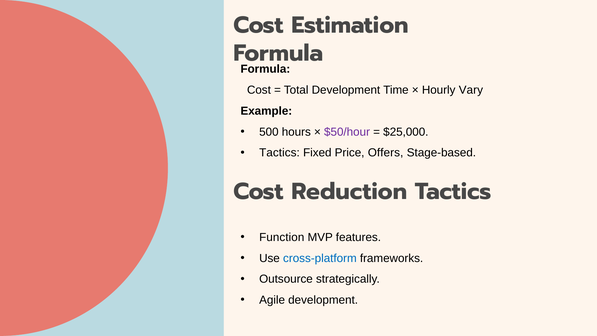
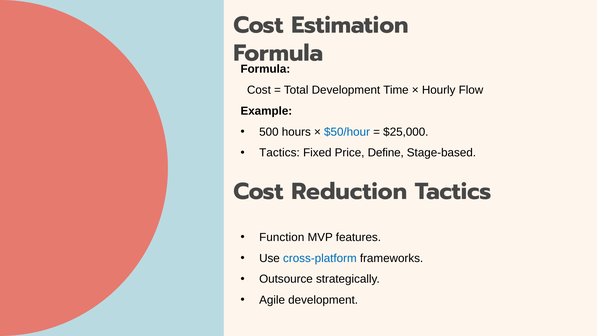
Vary: Vary -> Flow (471, 90)
$50/hour colour: purple -> blue (347, 132)
Offers: Offers -> Define (386, 153)
